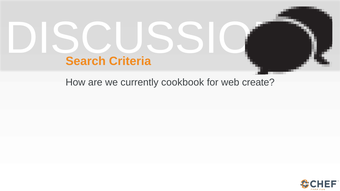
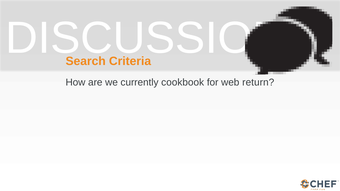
create: create -> return (258, 83)
